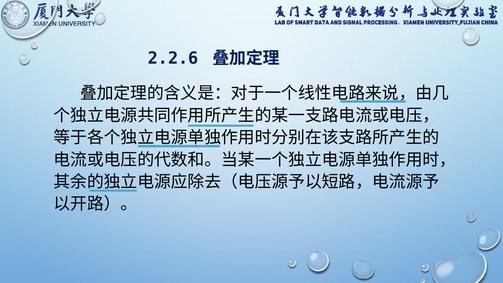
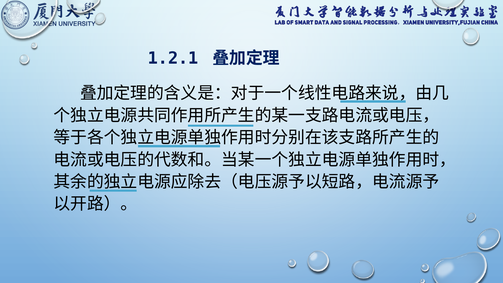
2.2.6: 2.2.6 -> 1.2.1 (173, 58)
